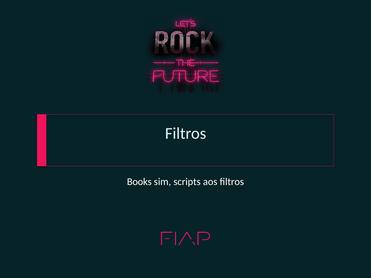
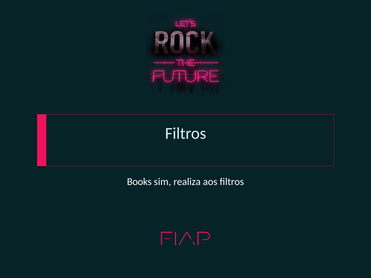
scripts: scripts -> realiza (187, 182)
